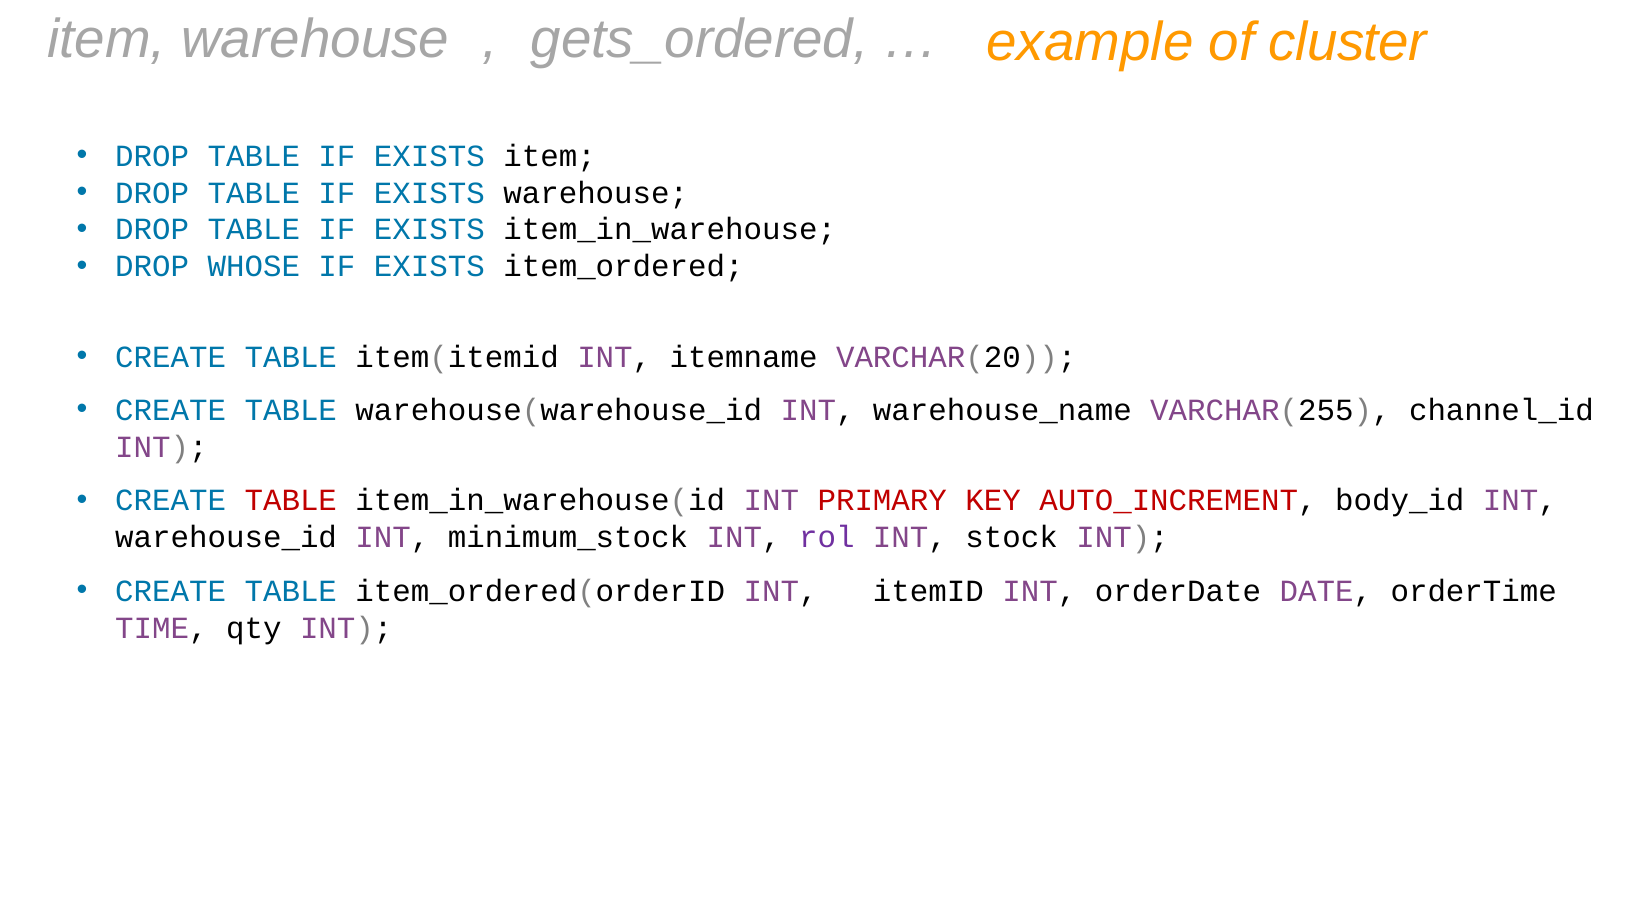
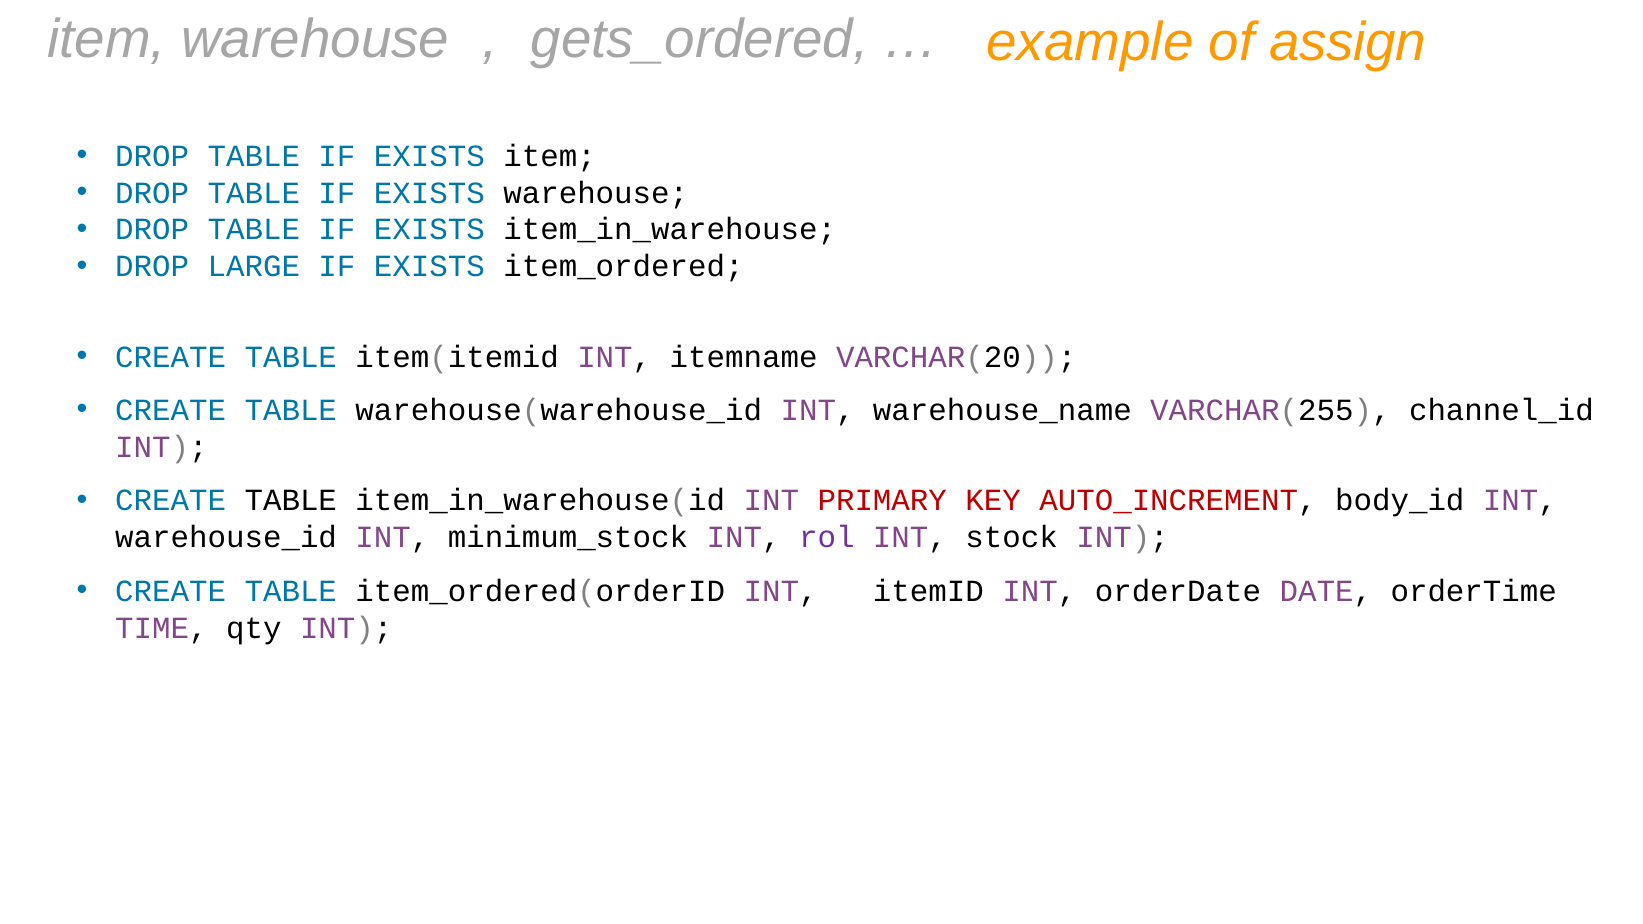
cluster: cluster -> assign (1348, 43)
WHOSE: WHOSE -> LARGE (254, 267)
TABLE colour: red -> black (291, 501)
